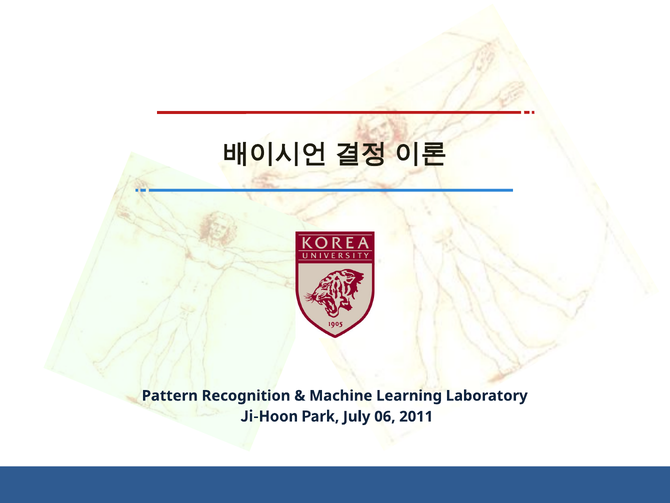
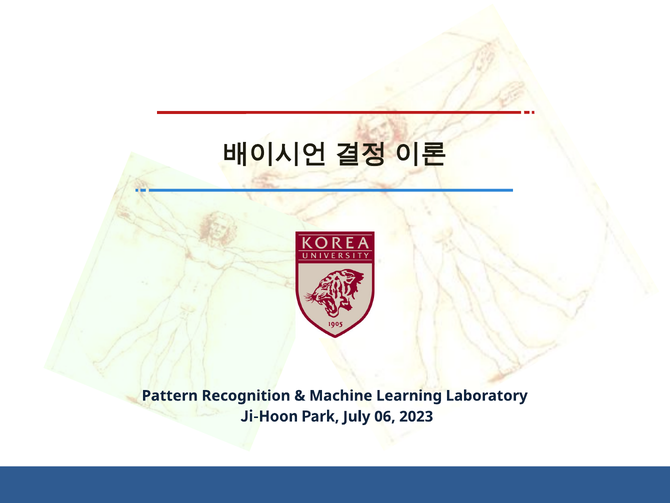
2011: 2011 -> 2023 (416, 416)
